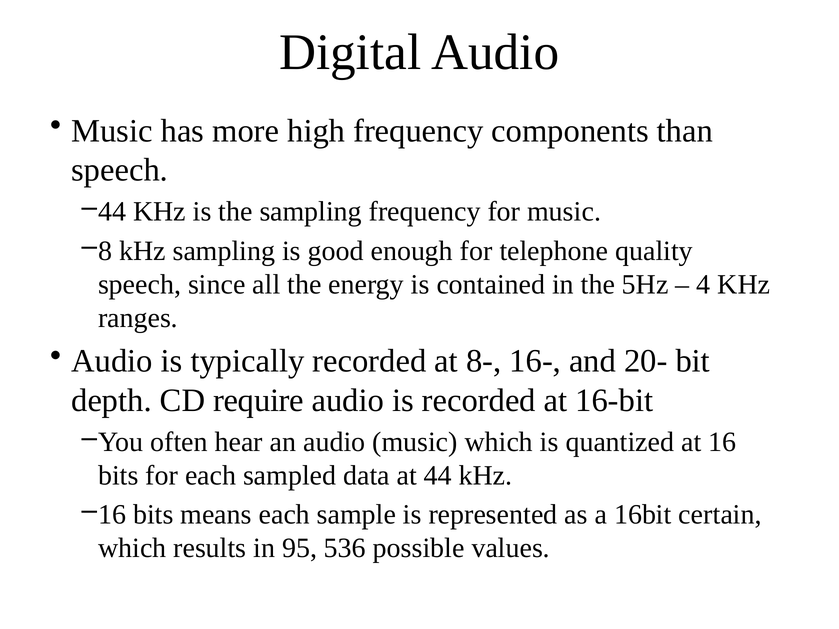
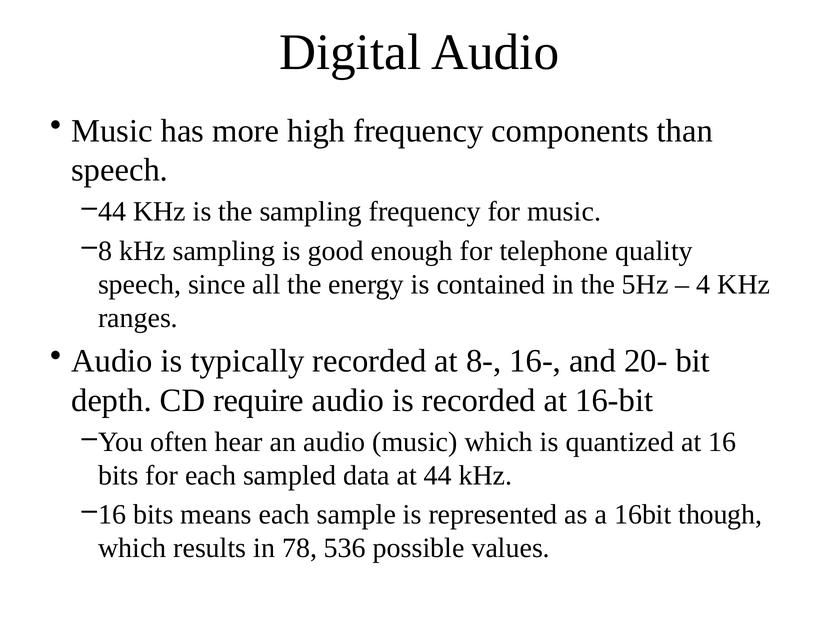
certain: certain -> though (720, 515)
95: 95 -> 78 (300, 548)
